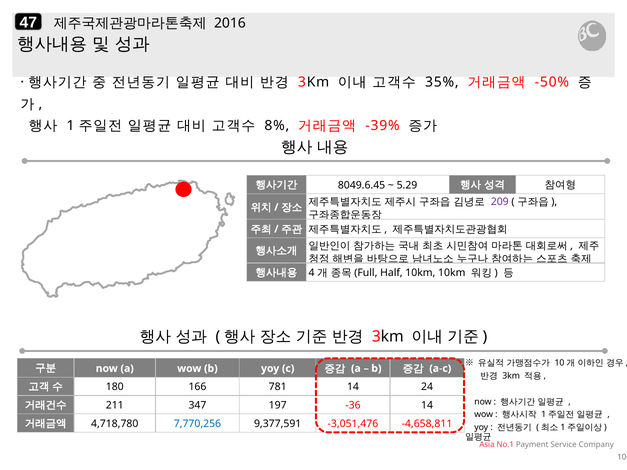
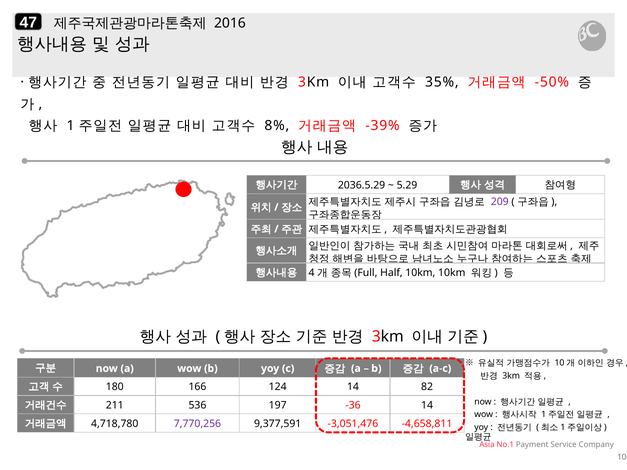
8049.6.45: 8049.6.45 -> 2036.5.29 (362, 185)
781: 781 -> 124 (278, 387)
24: 24 -> 82 (427, 387)
347: 347 -> 536 (197, 406)
7,770,256 colour: blue -> purple (197, 424)
